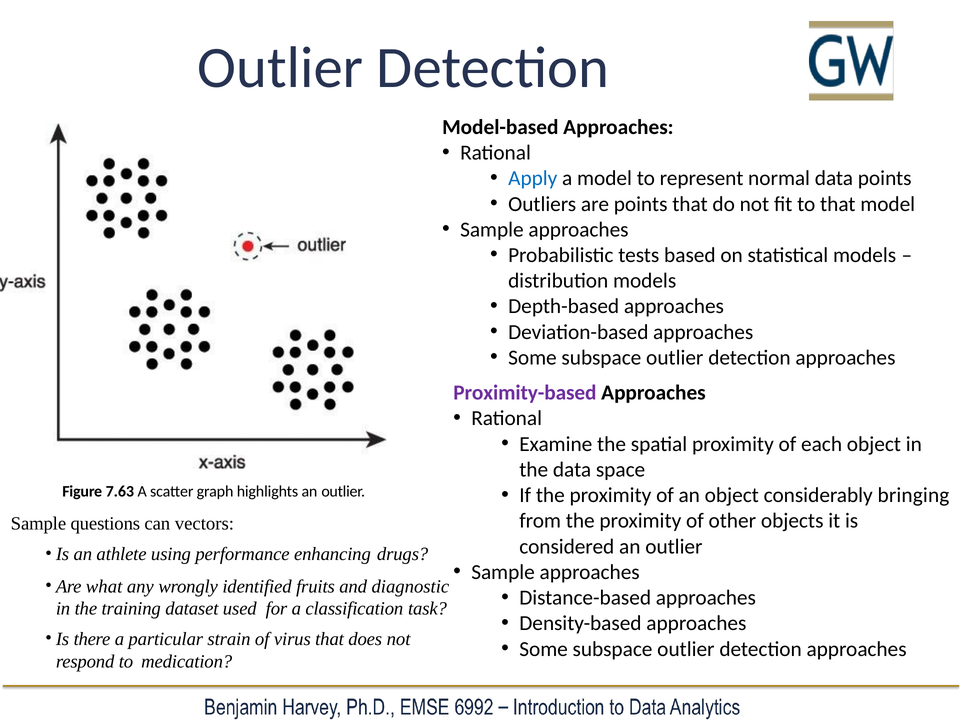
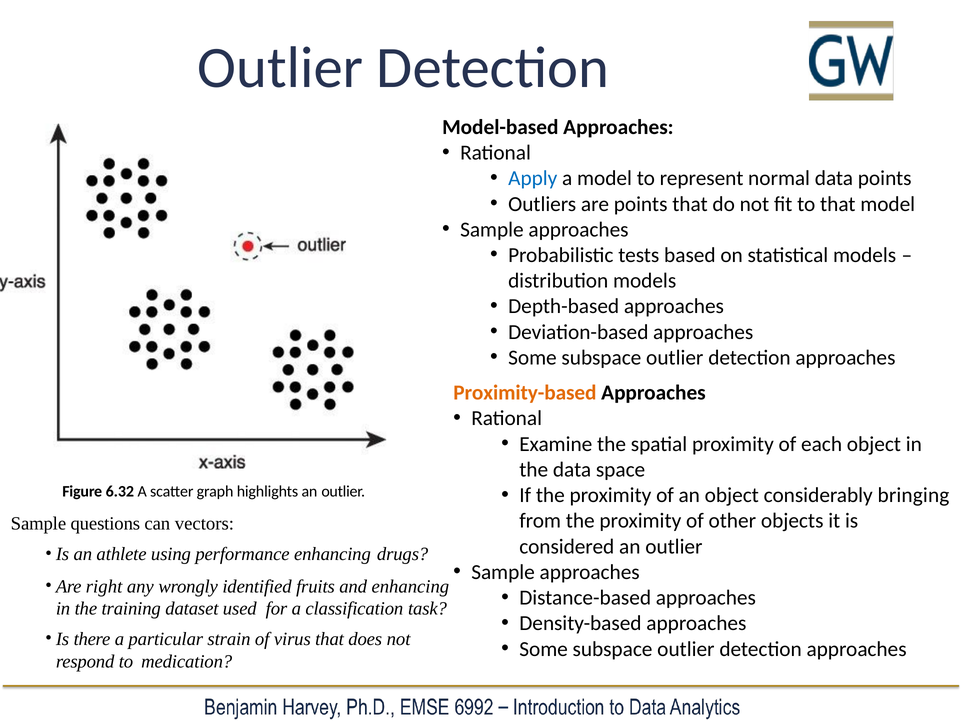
Proximity-based colour: purple -> orange (525, 393)
7.63: 7.63 -> 6.32 (120, 491)
what: what -> right (104, 586)
and diagnostic: diagnostic -> enhancing (410, 586)
